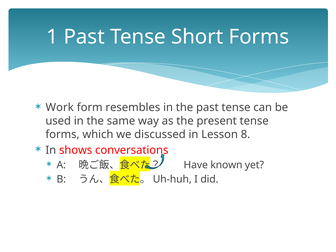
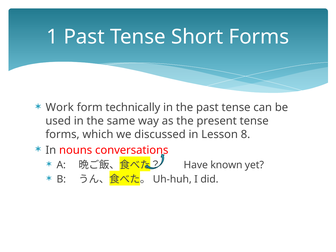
resembles: resembles -> technically (133, 107)
shows: shows -> nouns (76, 150)
